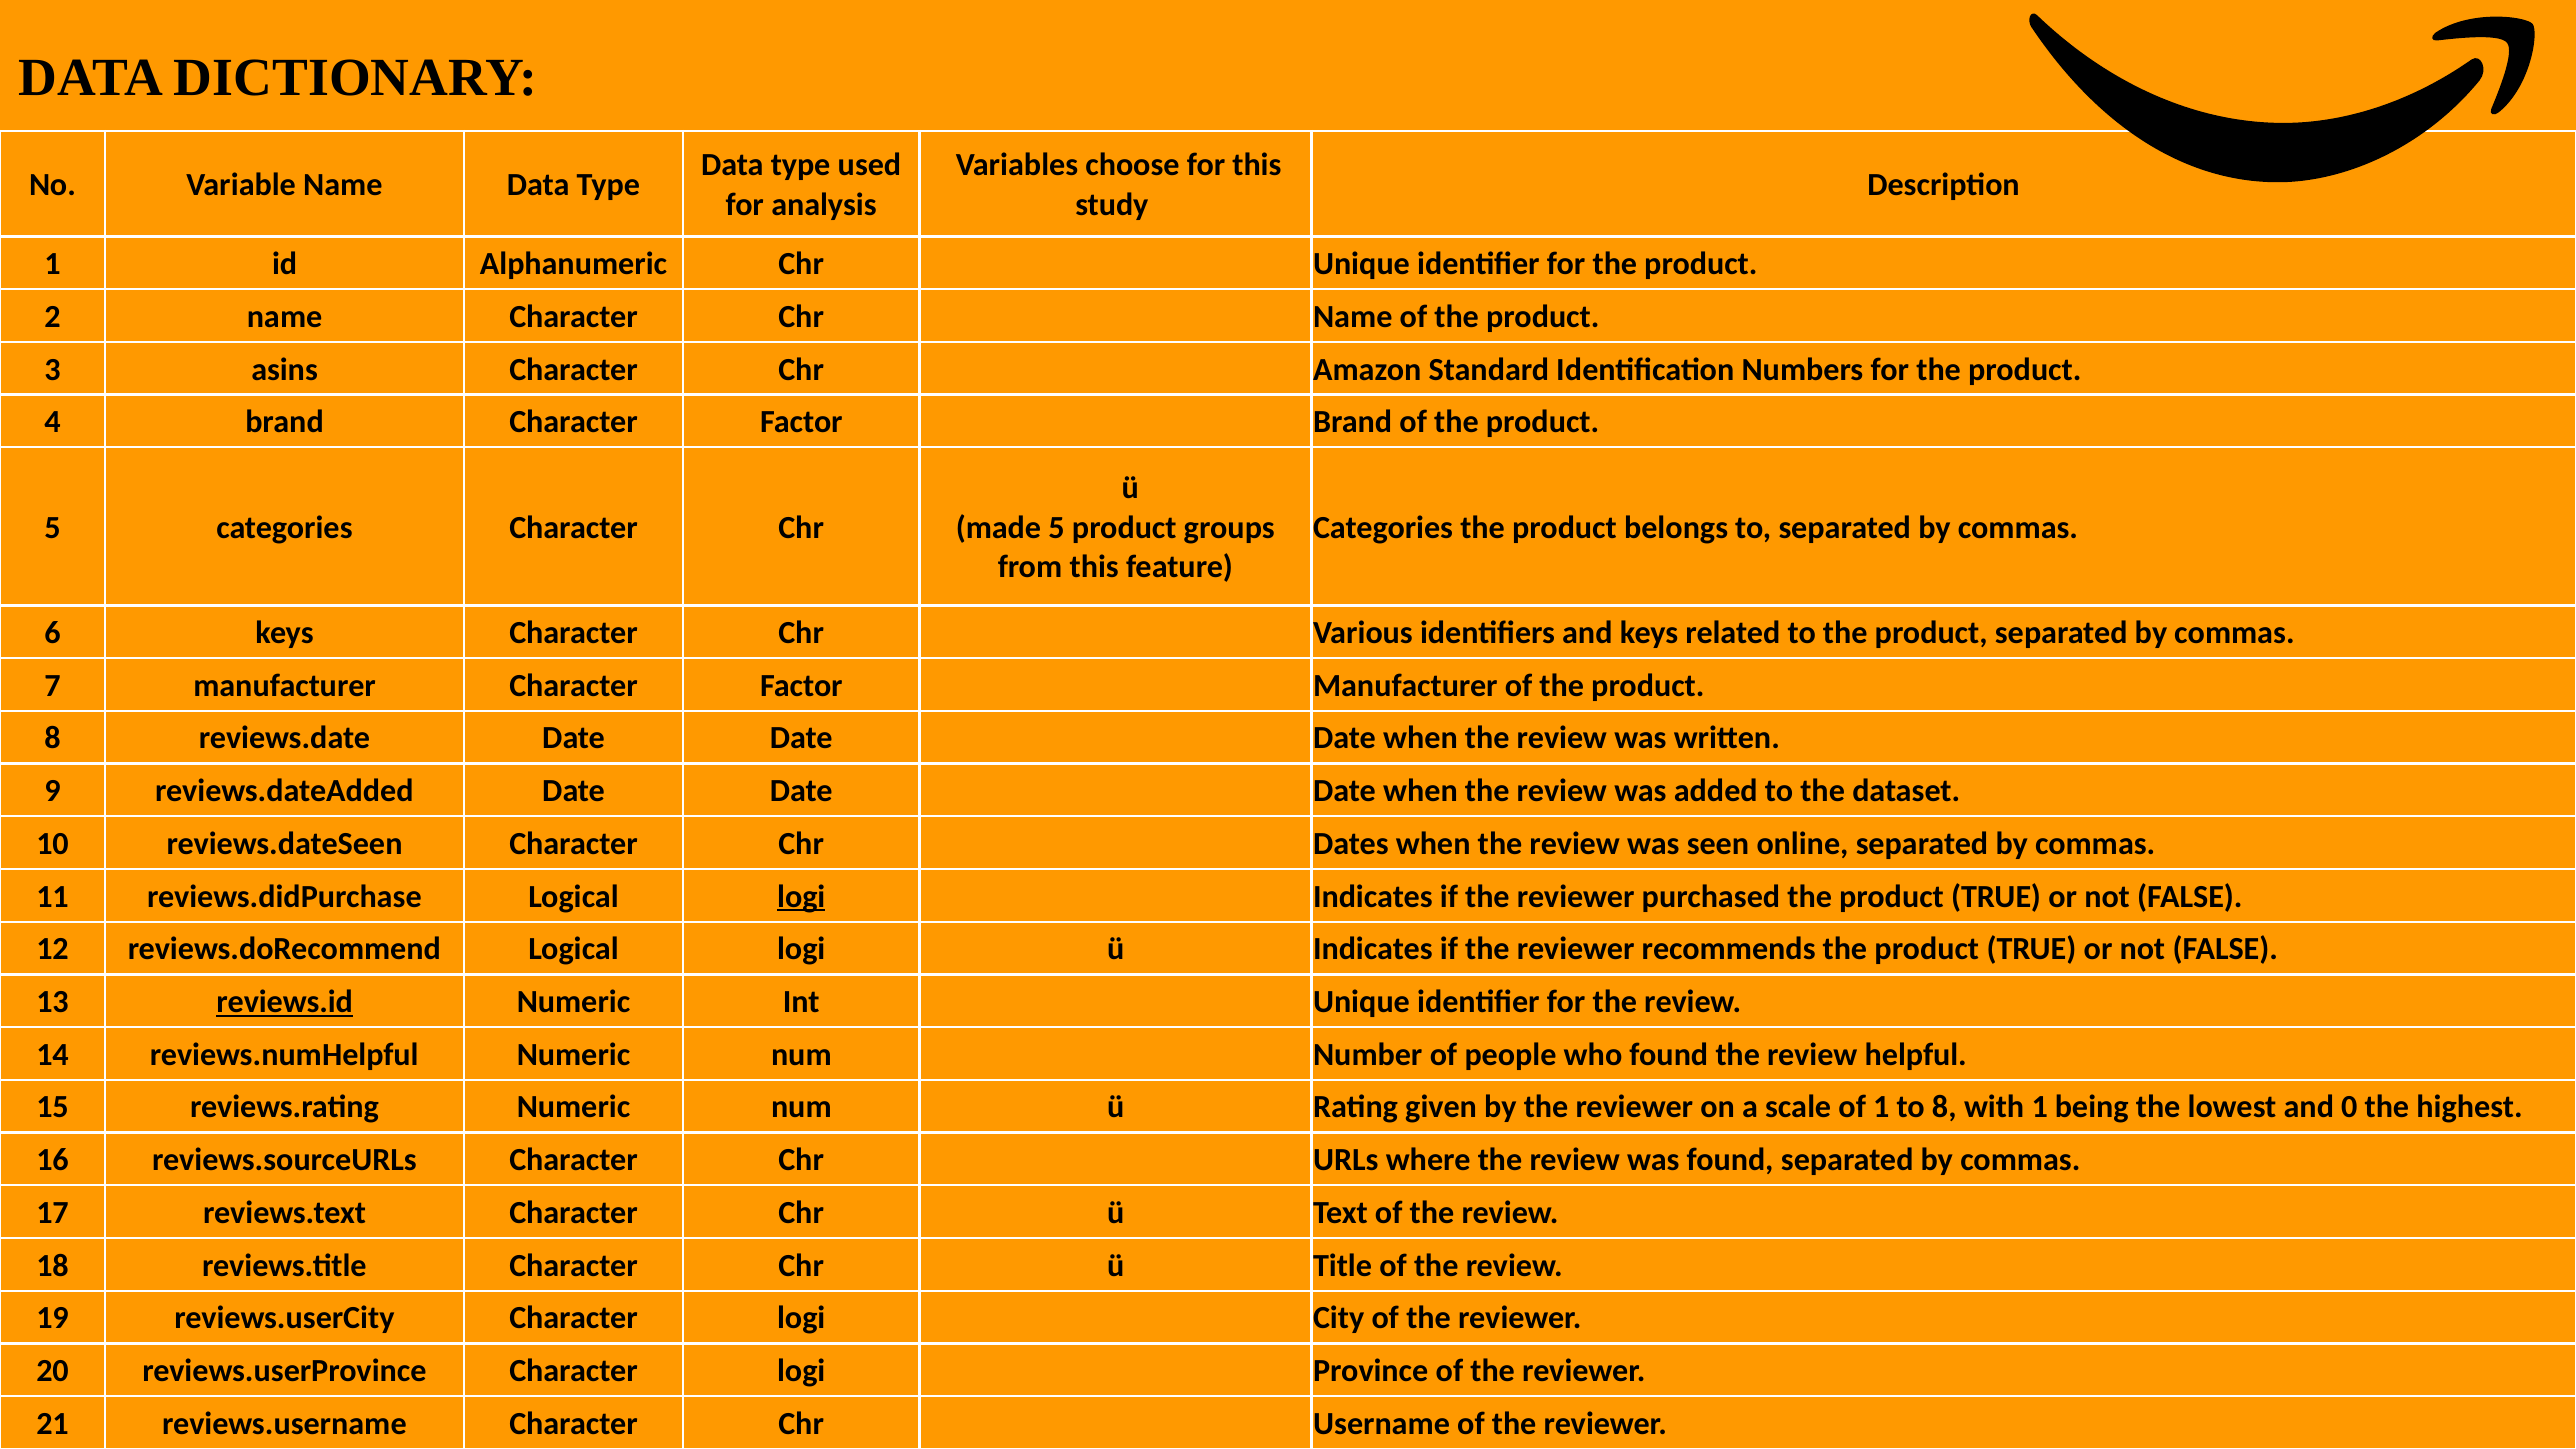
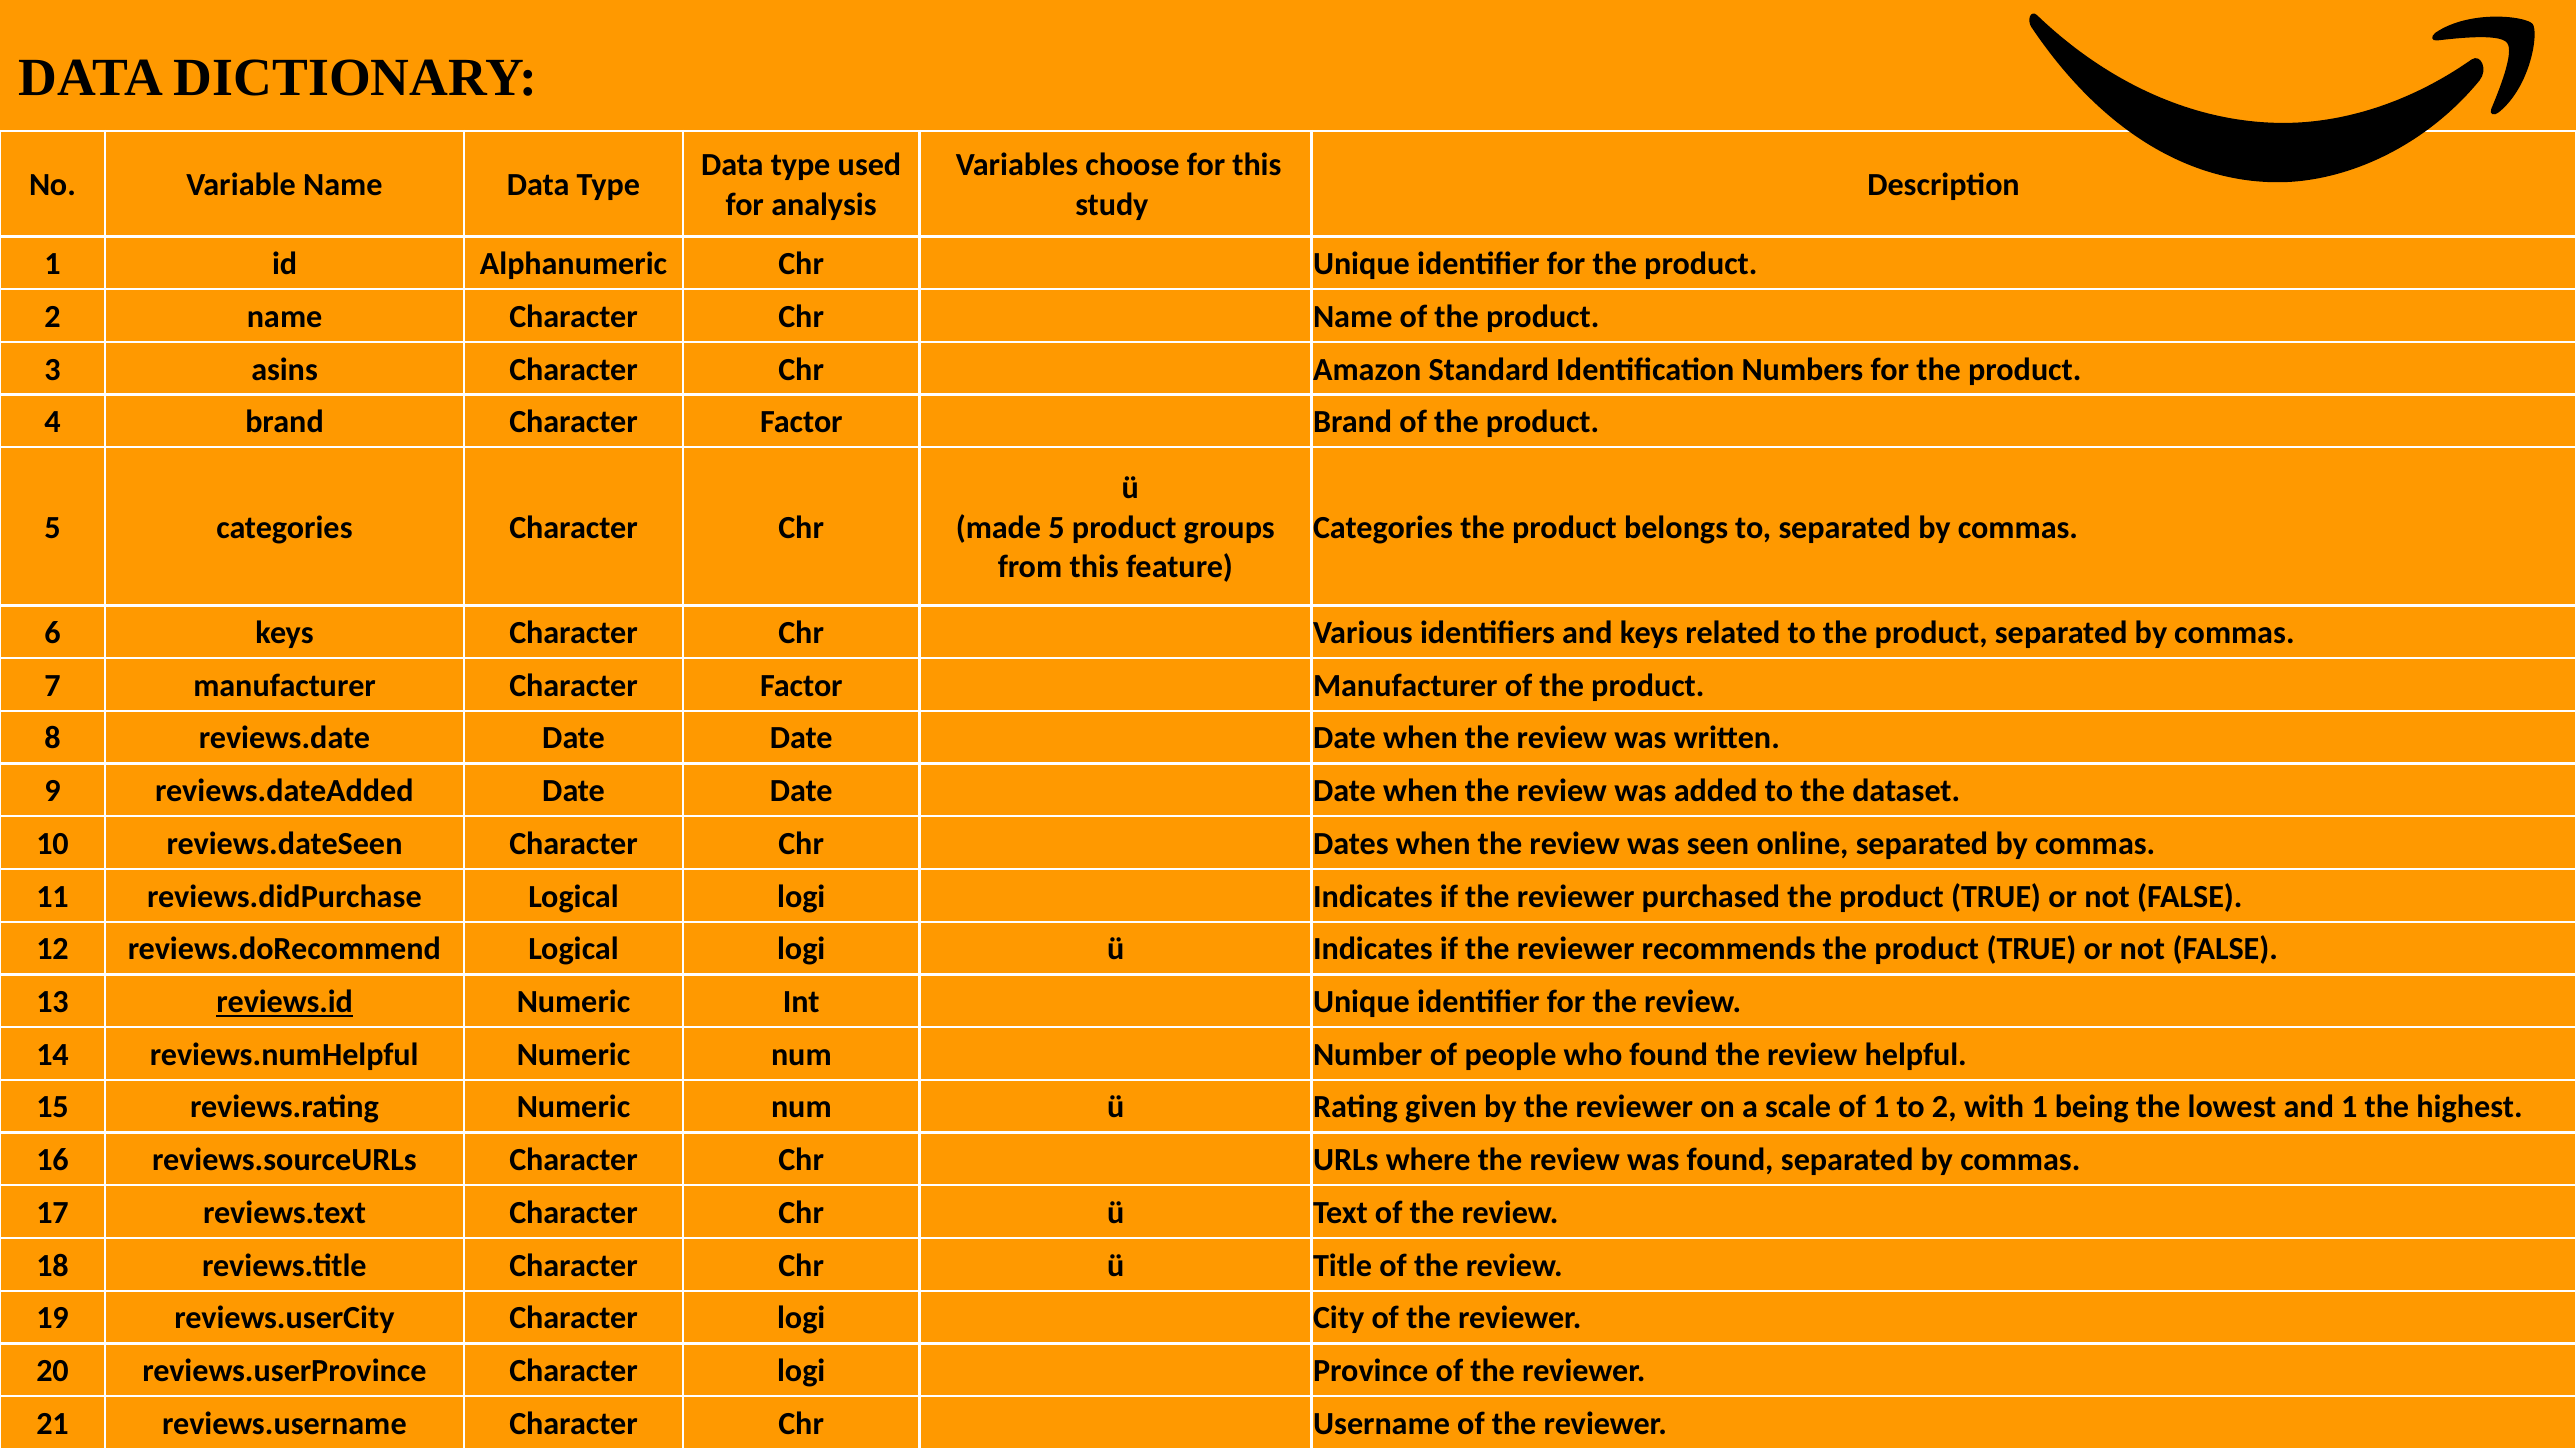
logi underline: present -> none (801, 897)
to 8: 8 -> 2 (1944, 1107)
and 0: 0 -> 1 (2349, 1107)
